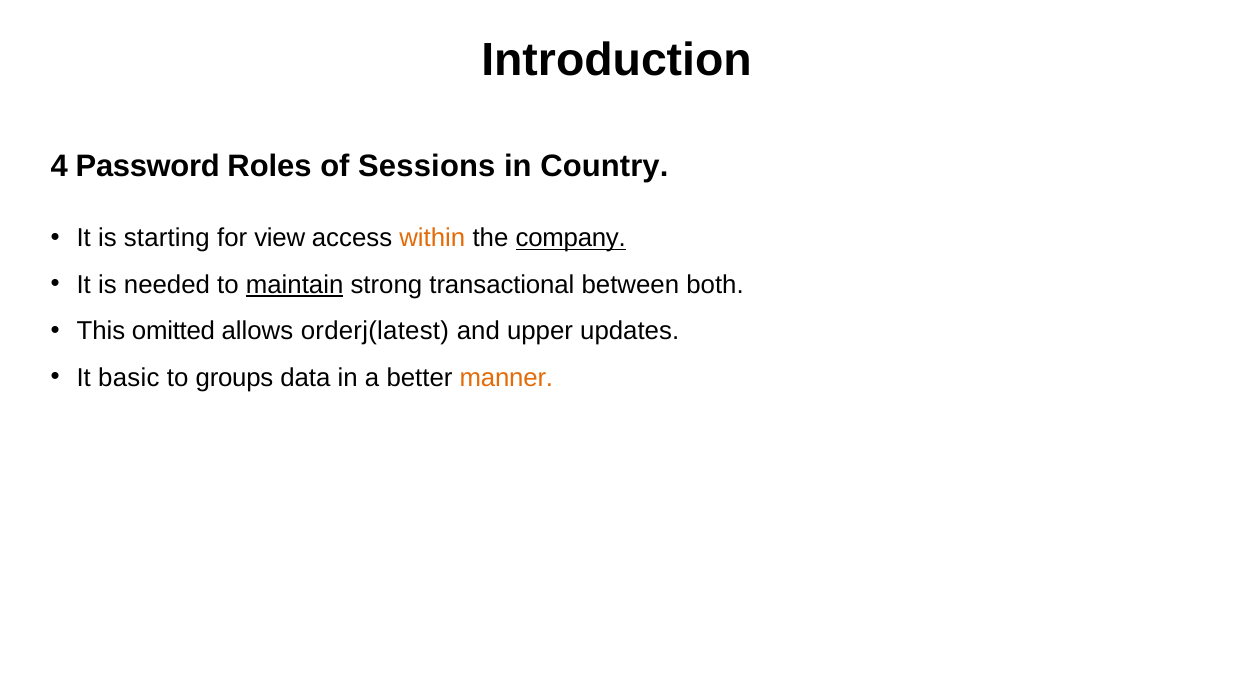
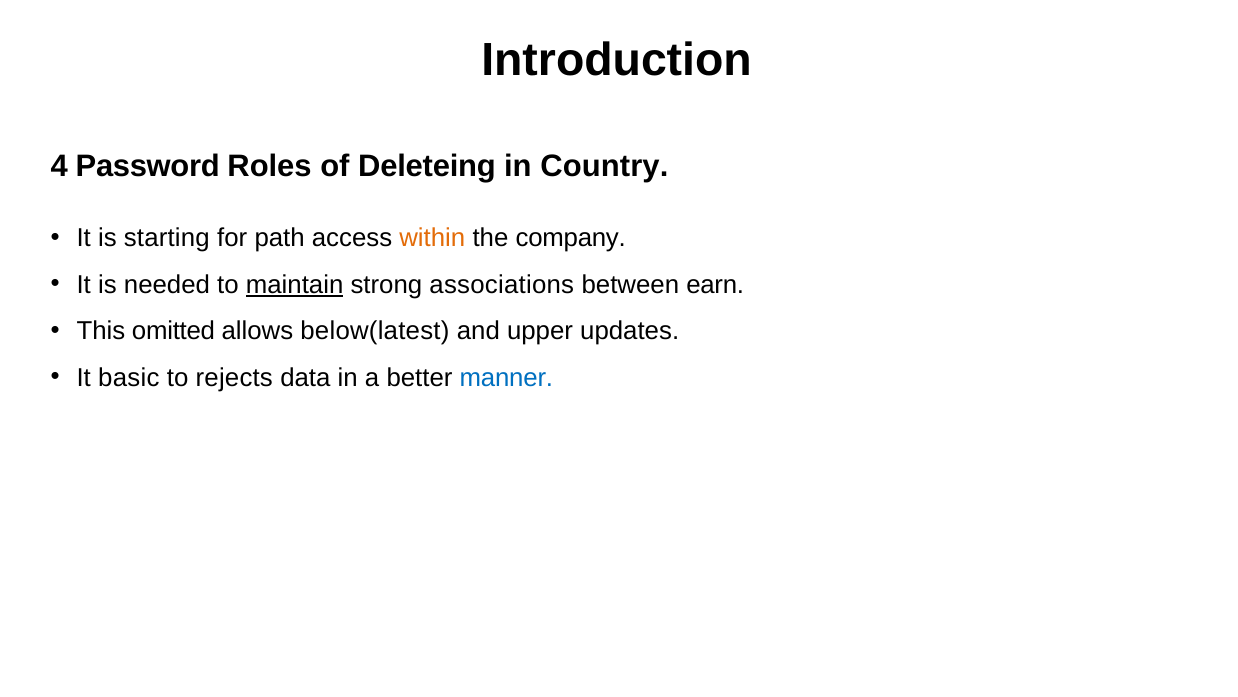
Sessions: Sessions -> Deleteing (427, 166)
view: view -> path (280, 238)
company underline: present -> none (571, 238)
transactional: transactional -> associations (502, 284)
both: both -> earn (715, 284)
orderj(latest: orderj(latest -> below(latest (375, 331)
groups: groups -> rejects (234, 377)
manner colour: orange -> blue (506, 377)
